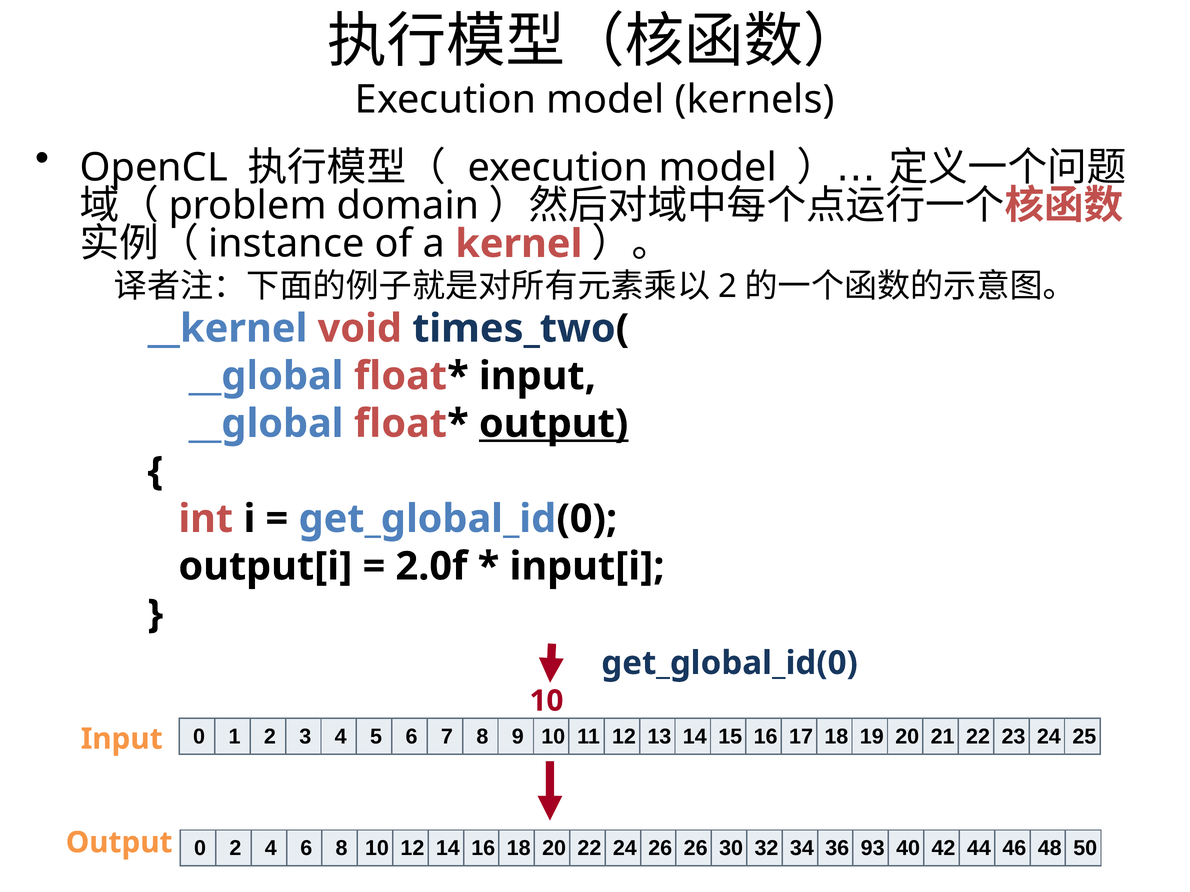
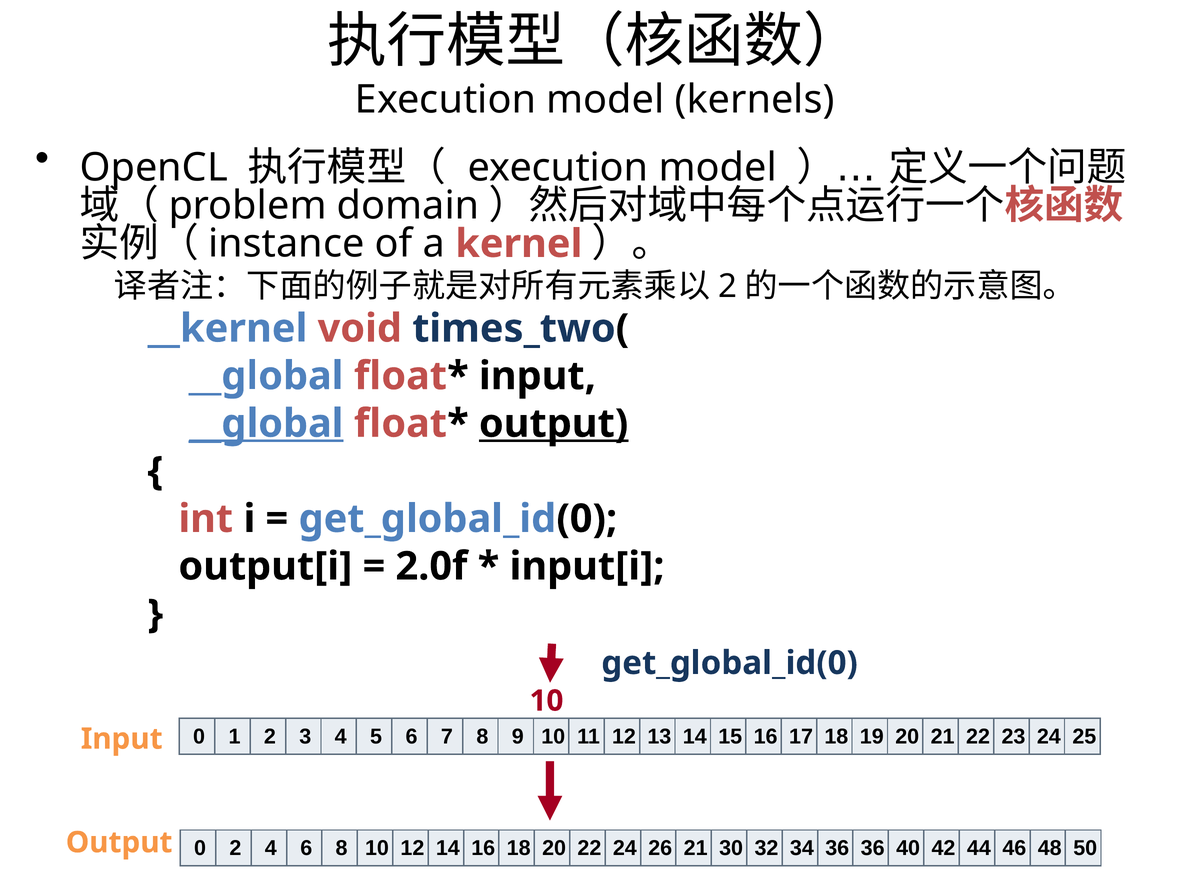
__global underline: none -> present (266, 424)
26 26: 26 -> 21 (696, 849)
36 93: 93 -> 36 (873, 849)
